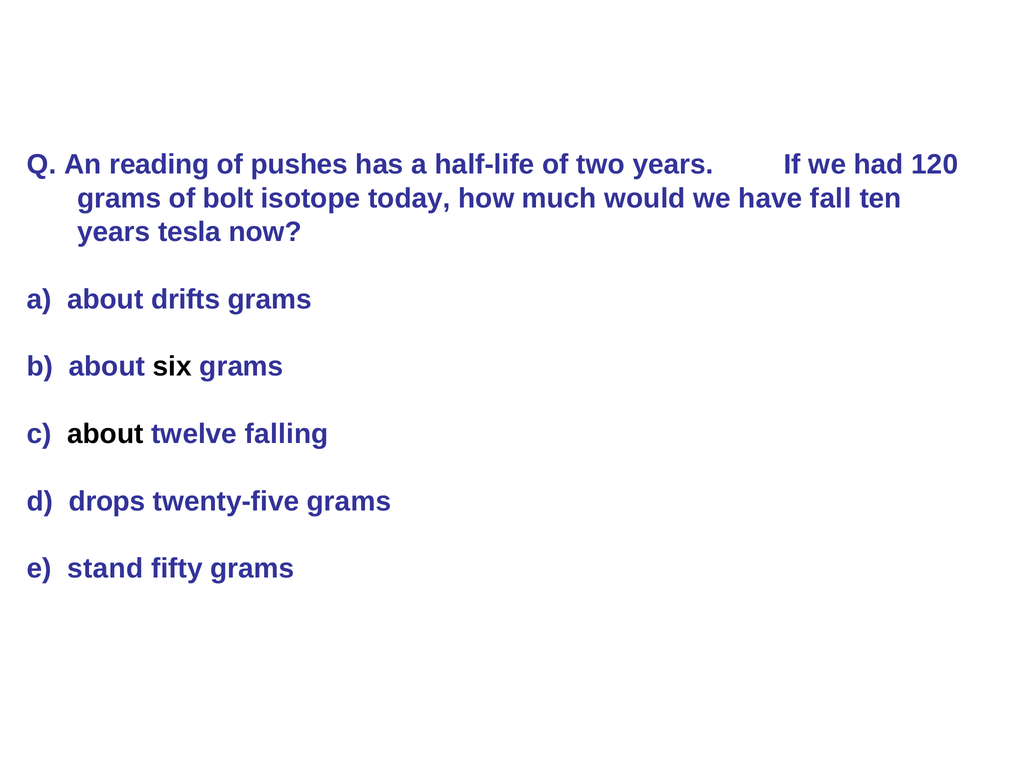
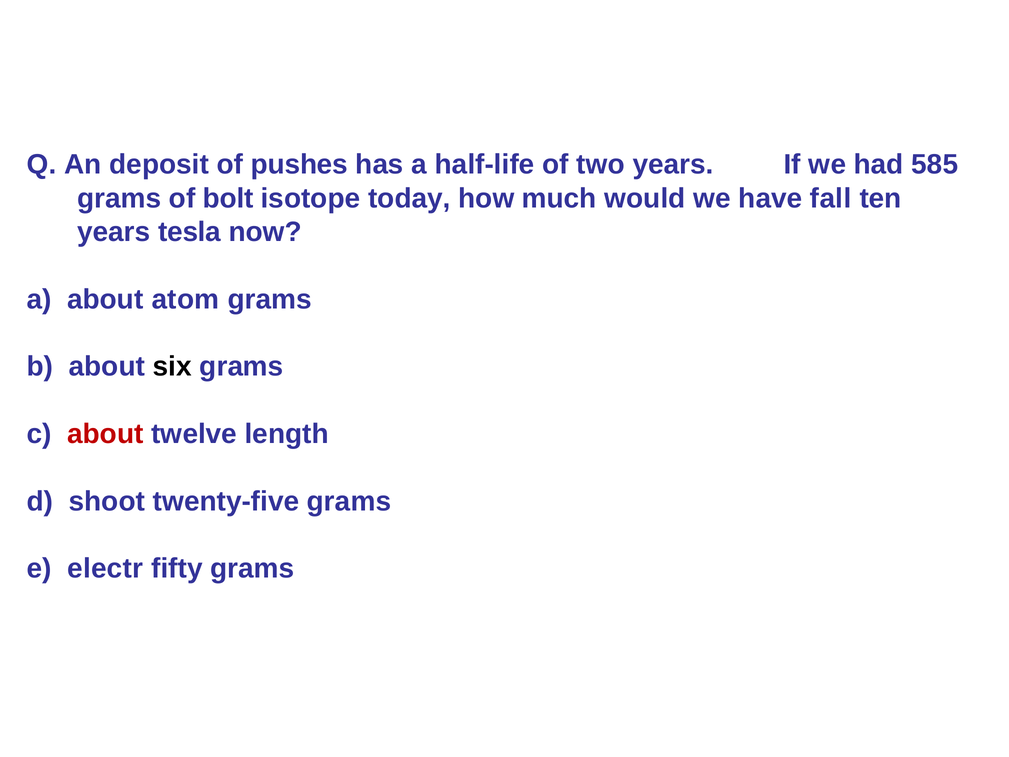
reading: reading -> deposit (159, 165)
120: 120 -> 585 (935, 165)
drifts: drifts -> atom (185, 299)
about colour: black -> red (105, 434)
falling: falling -> length (287, 434)
drops: drops -> shoot (107, 501)
stand: stand -> electr (105, 568)
